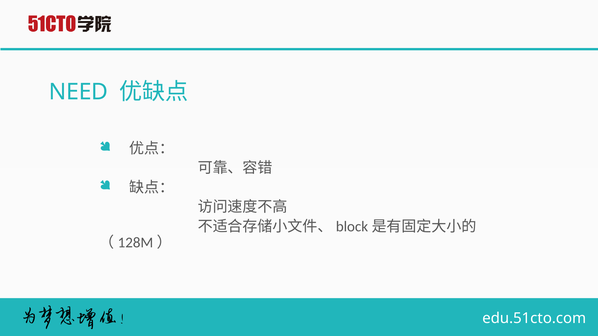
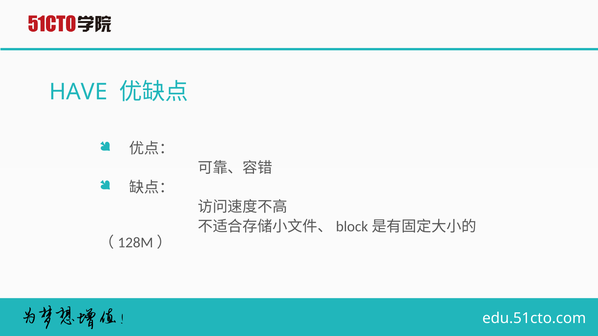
NEED: NEED -> HAVE (78, 92)
